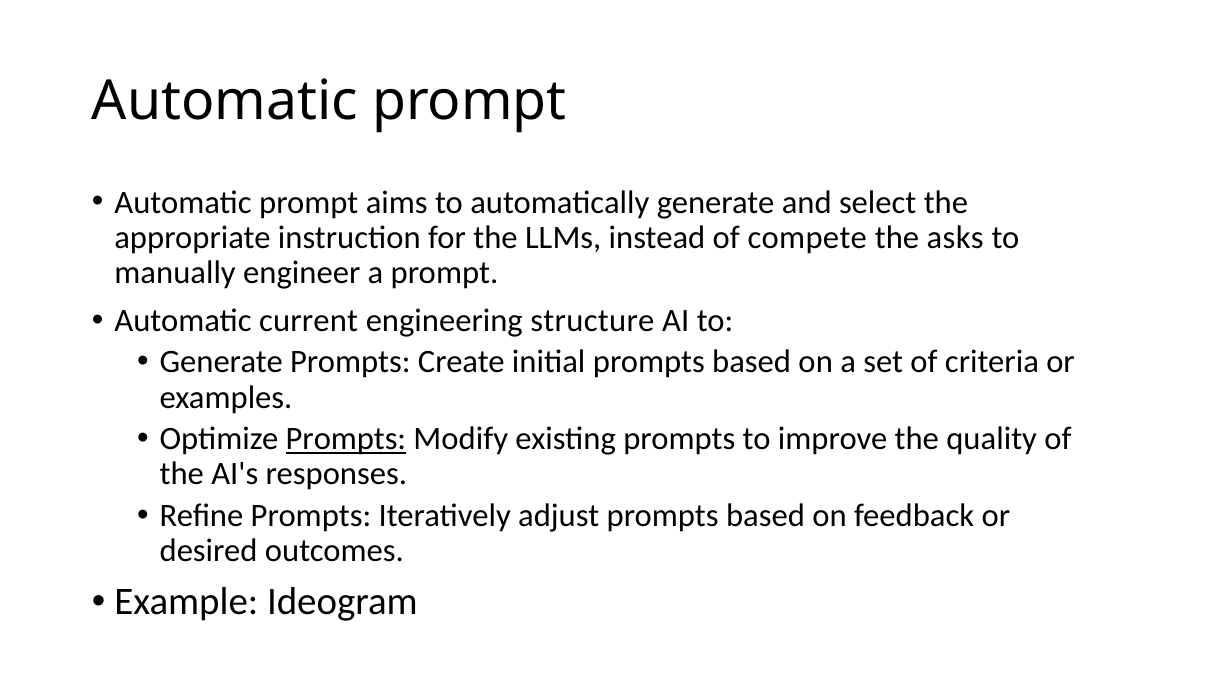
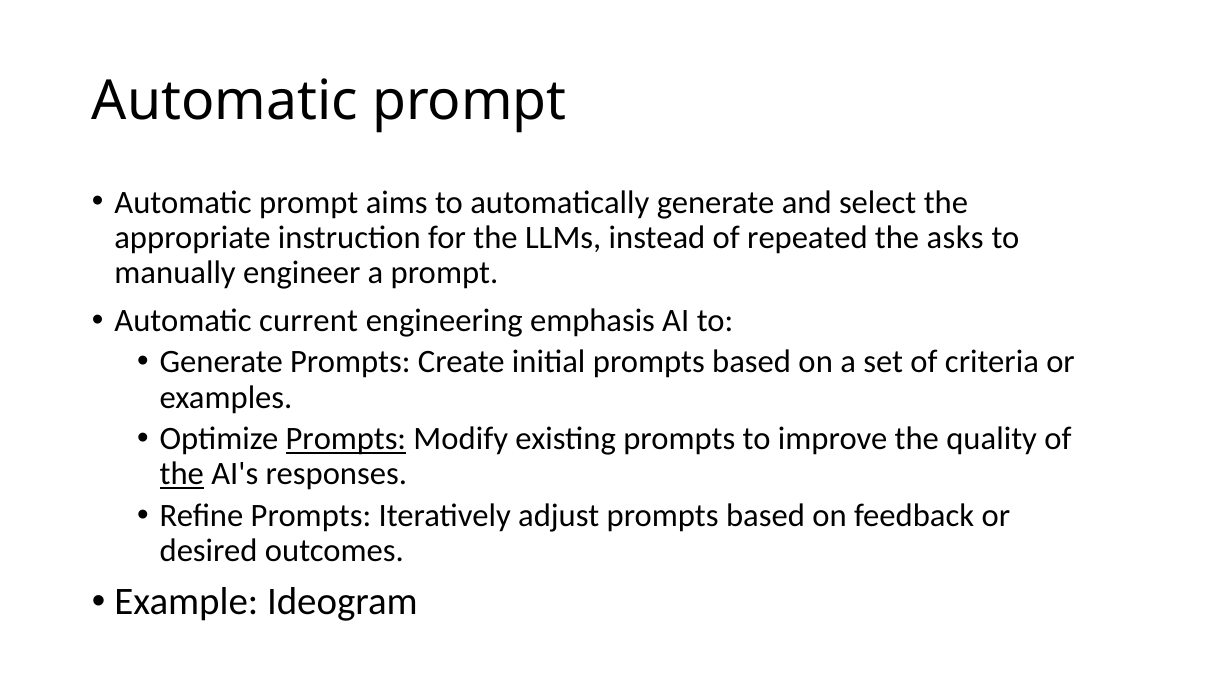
compete: compete -> repeated (807, 238)
structure: structure -> emphasis (593, 321)
the underline: none -> present (182, 474)
